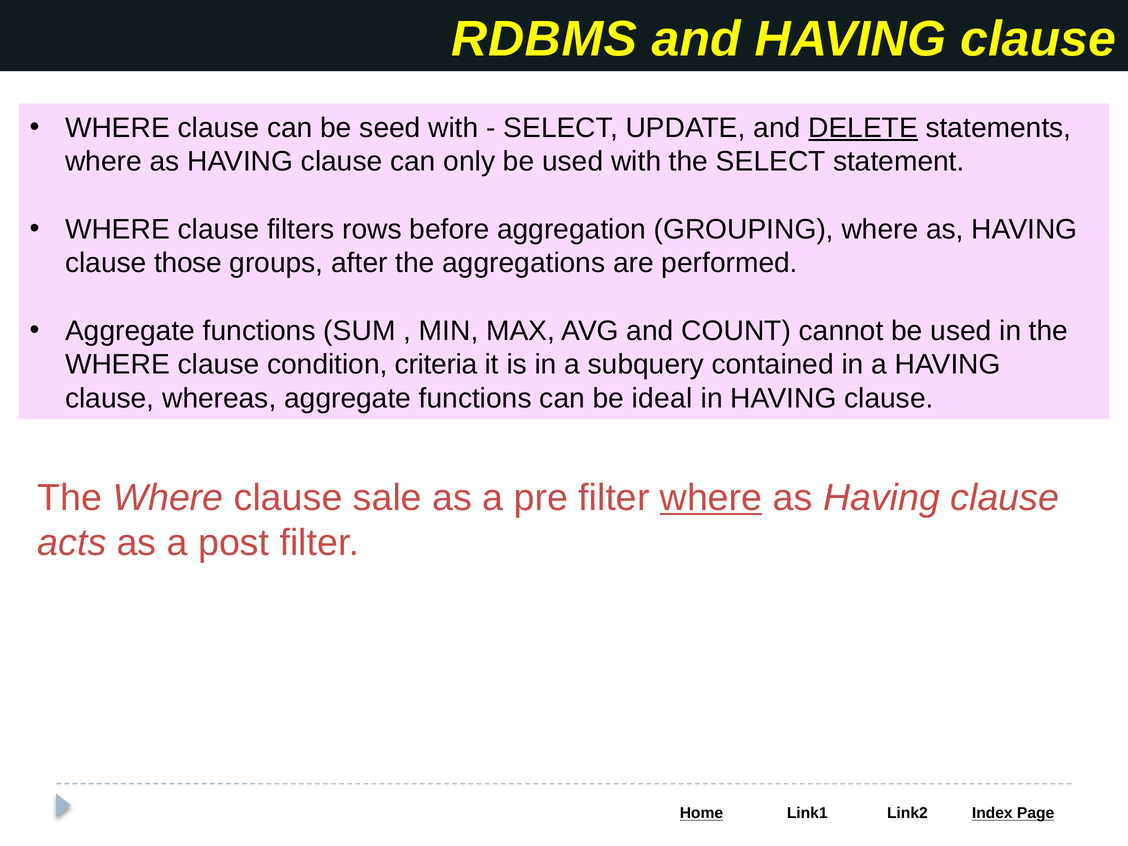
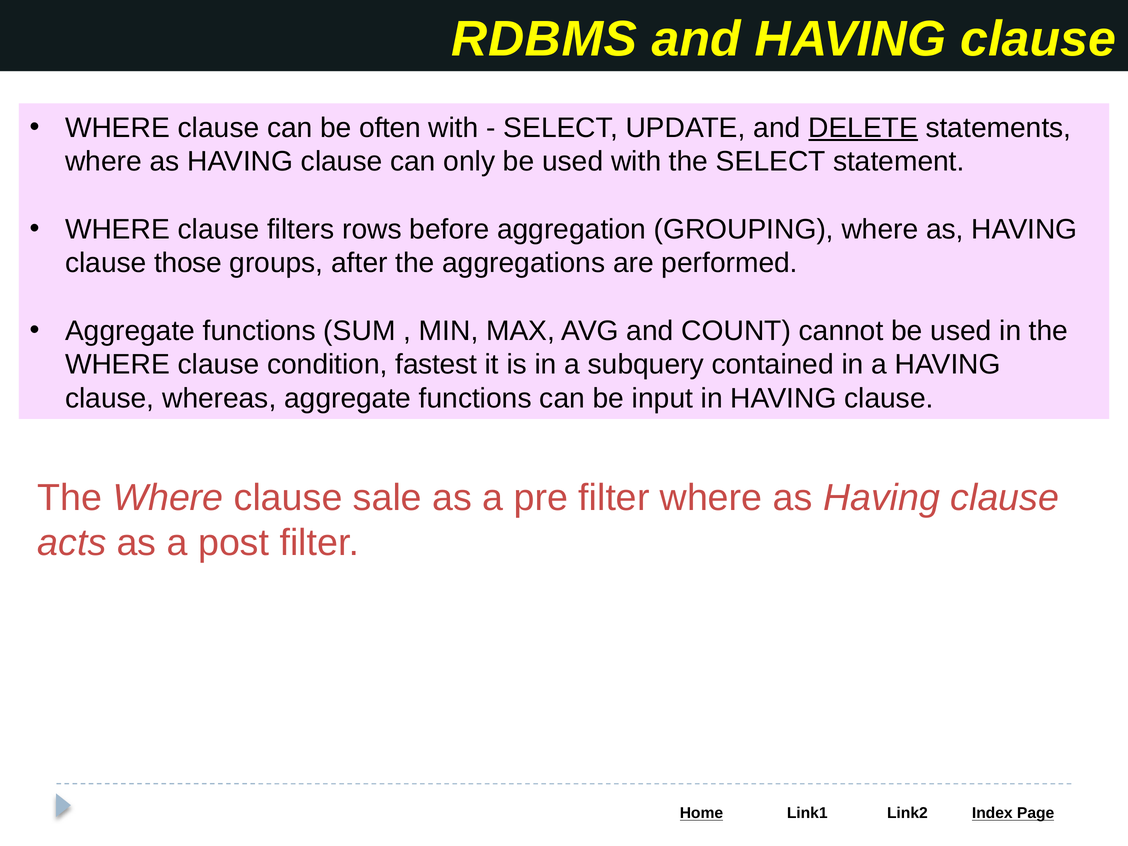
seed: seed -> often (390, 128)
criteria: criteria -> fastest (436, 365)
ideal: ideal -> input (662, 399)
where underline: present -> none (711, 498)
